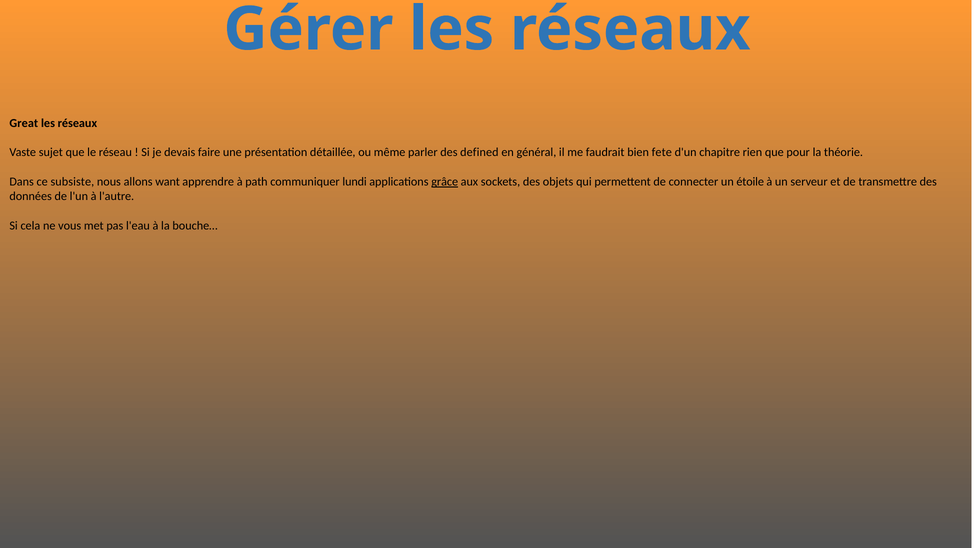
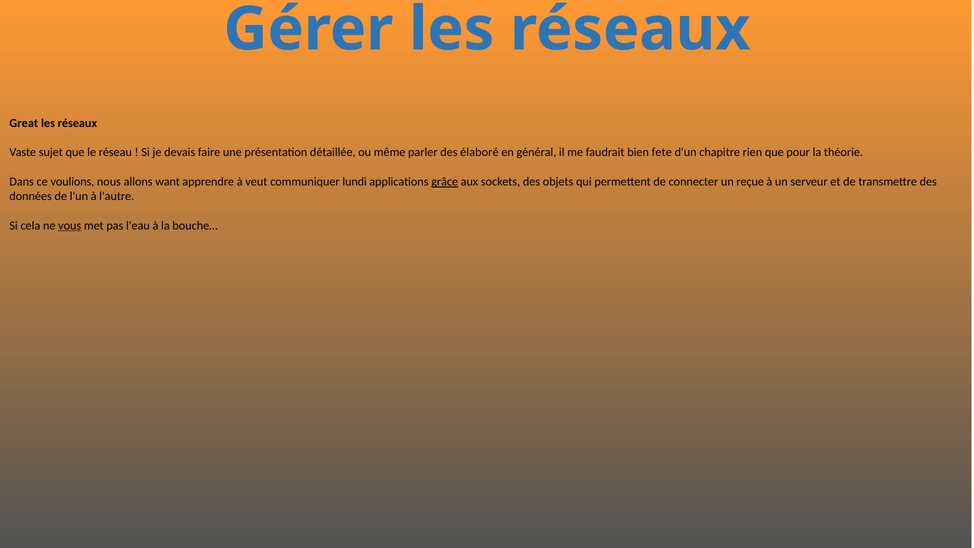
defined: defined -> élaboré (479, 152)
subsiste: subsiste -> voulions (72, 182)
path: path -> veut (256, 182)
étoile: étoile -> reçue (750, 182)
vous underline: none -> present (70, 225)
